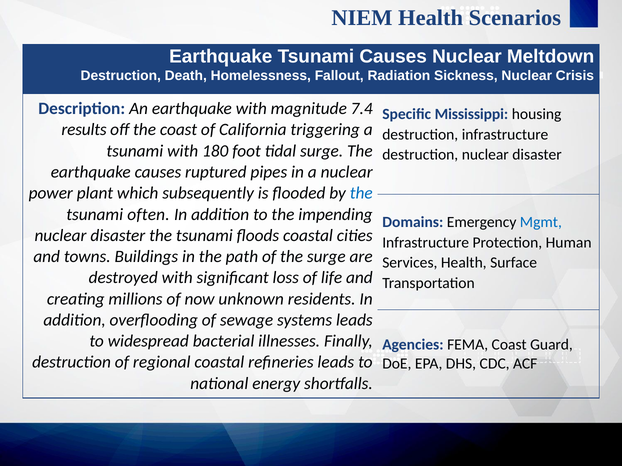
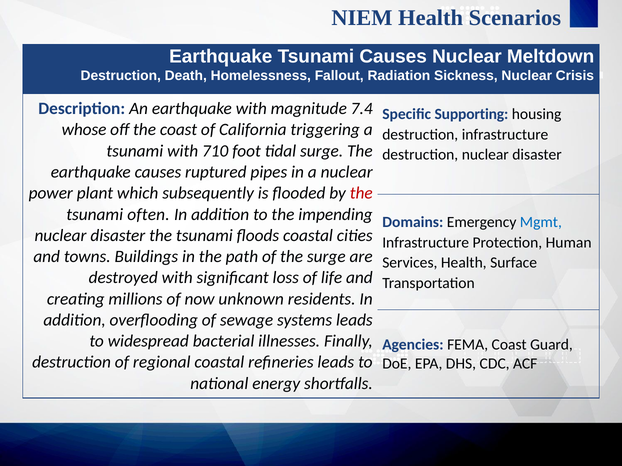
Mississippi: Mississippi -> Supporting (471, 114)
results: results -> whose (84, 130)
180: 180 -> 710 (215, 151)
the colour: blue -> red (361, 193)
